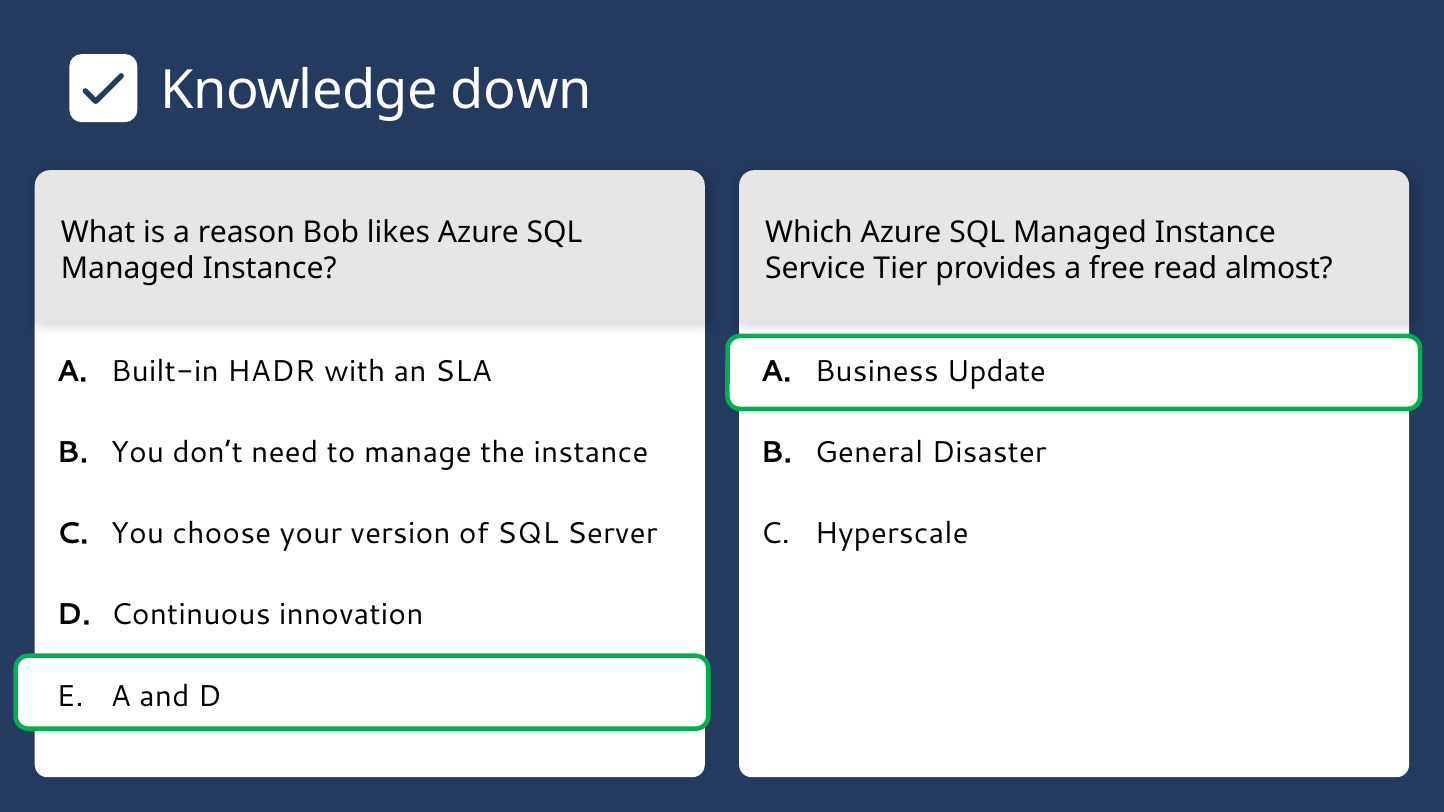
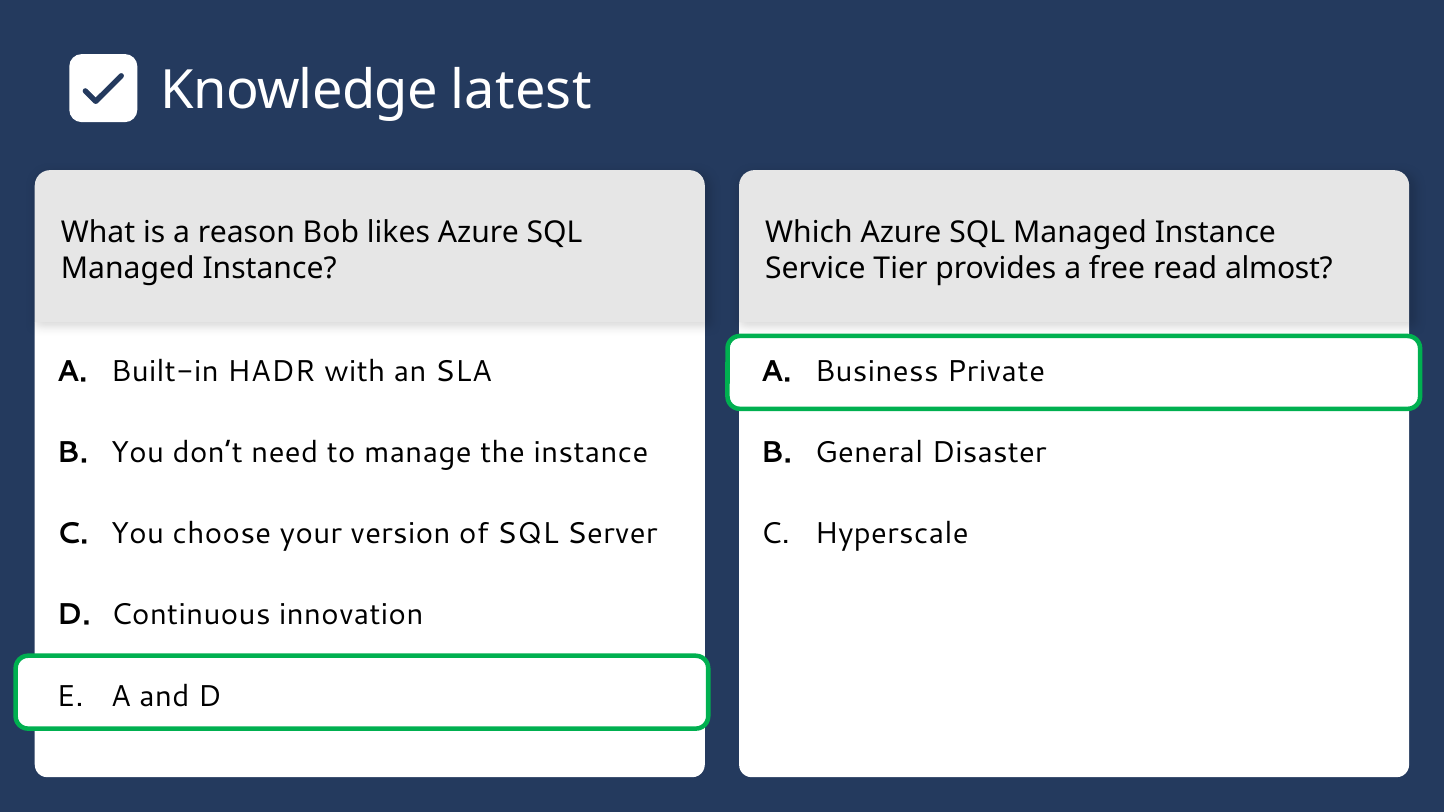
down: down -> latest (521, 90)
Update: Update -> Private (996, 371)
